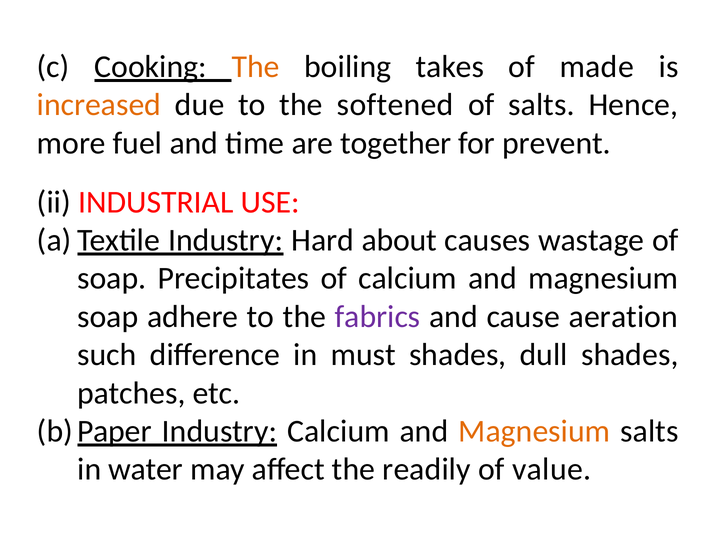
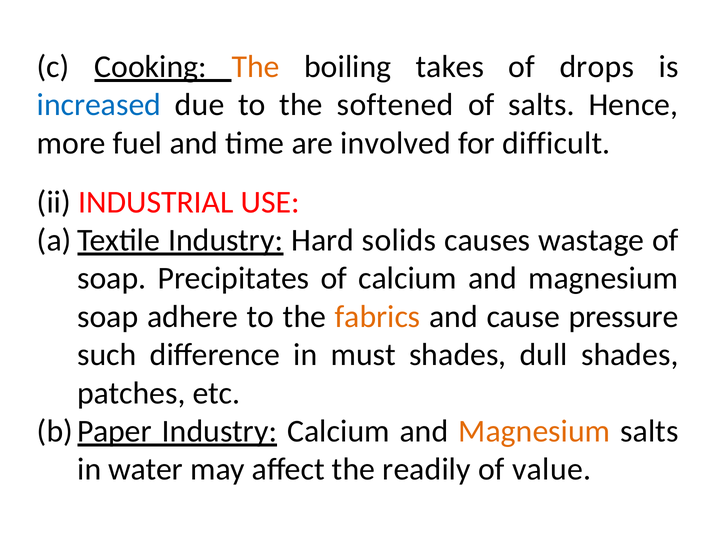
made: made -> drops (597, 67)
increased colour: orange -> blue (99, 105)
together: together -> involved (396, 143)
prevent: prevent -> difficult (556, 143)
about: about -> solids (399, 240)
fabrics colour: purple -> orange (378, 317)
aeration: aeration -> pressure (624, 317)
